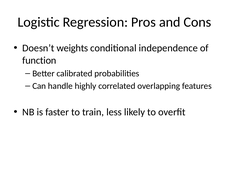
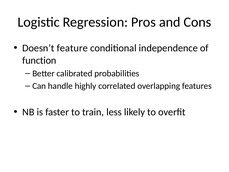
weights: weights -> feature (72, 48)
